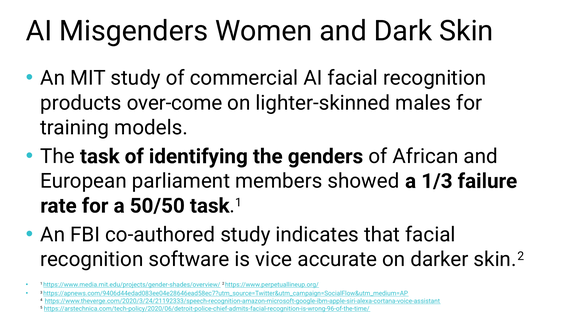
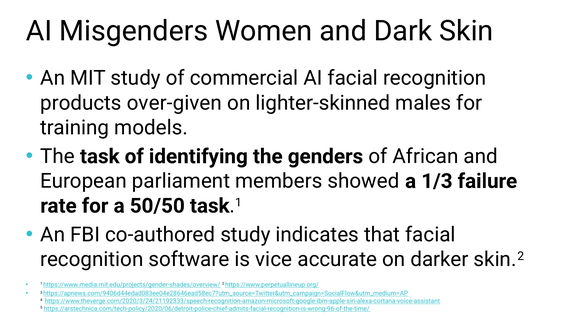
over-come: over-come -> over-given (174, 103)
